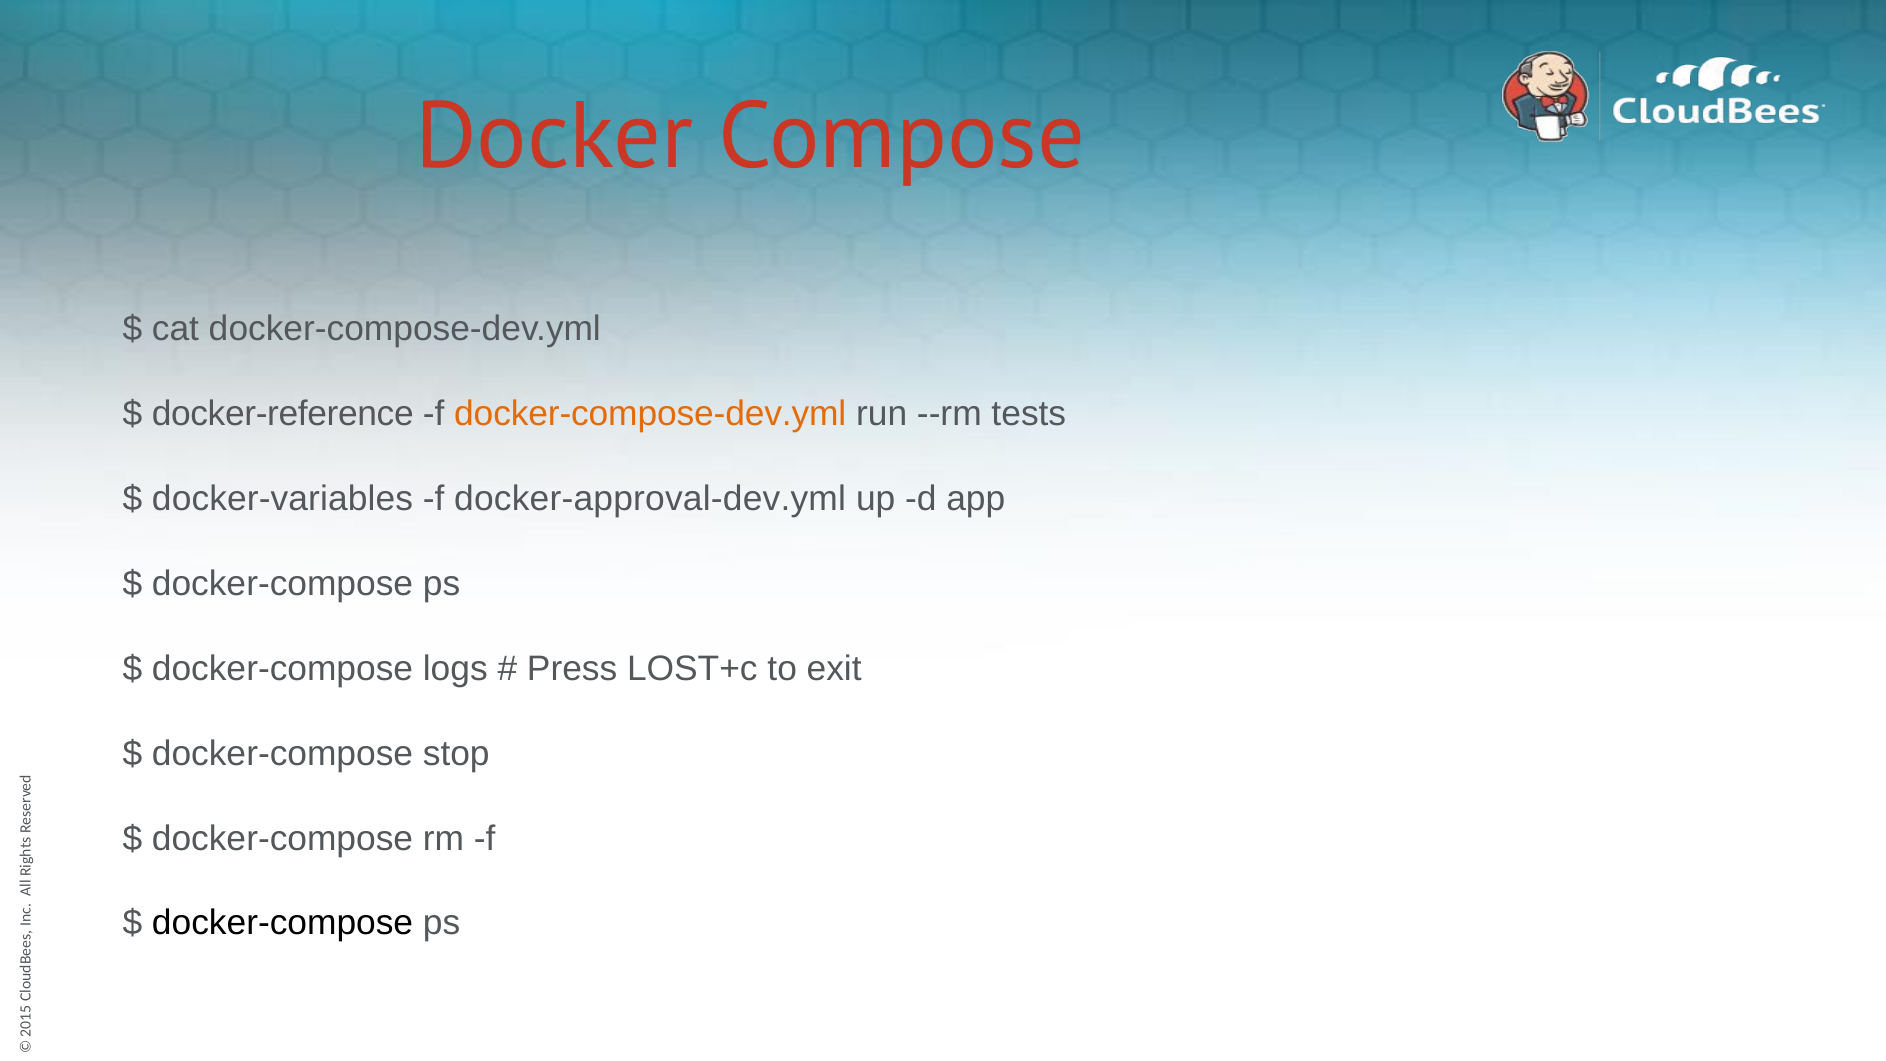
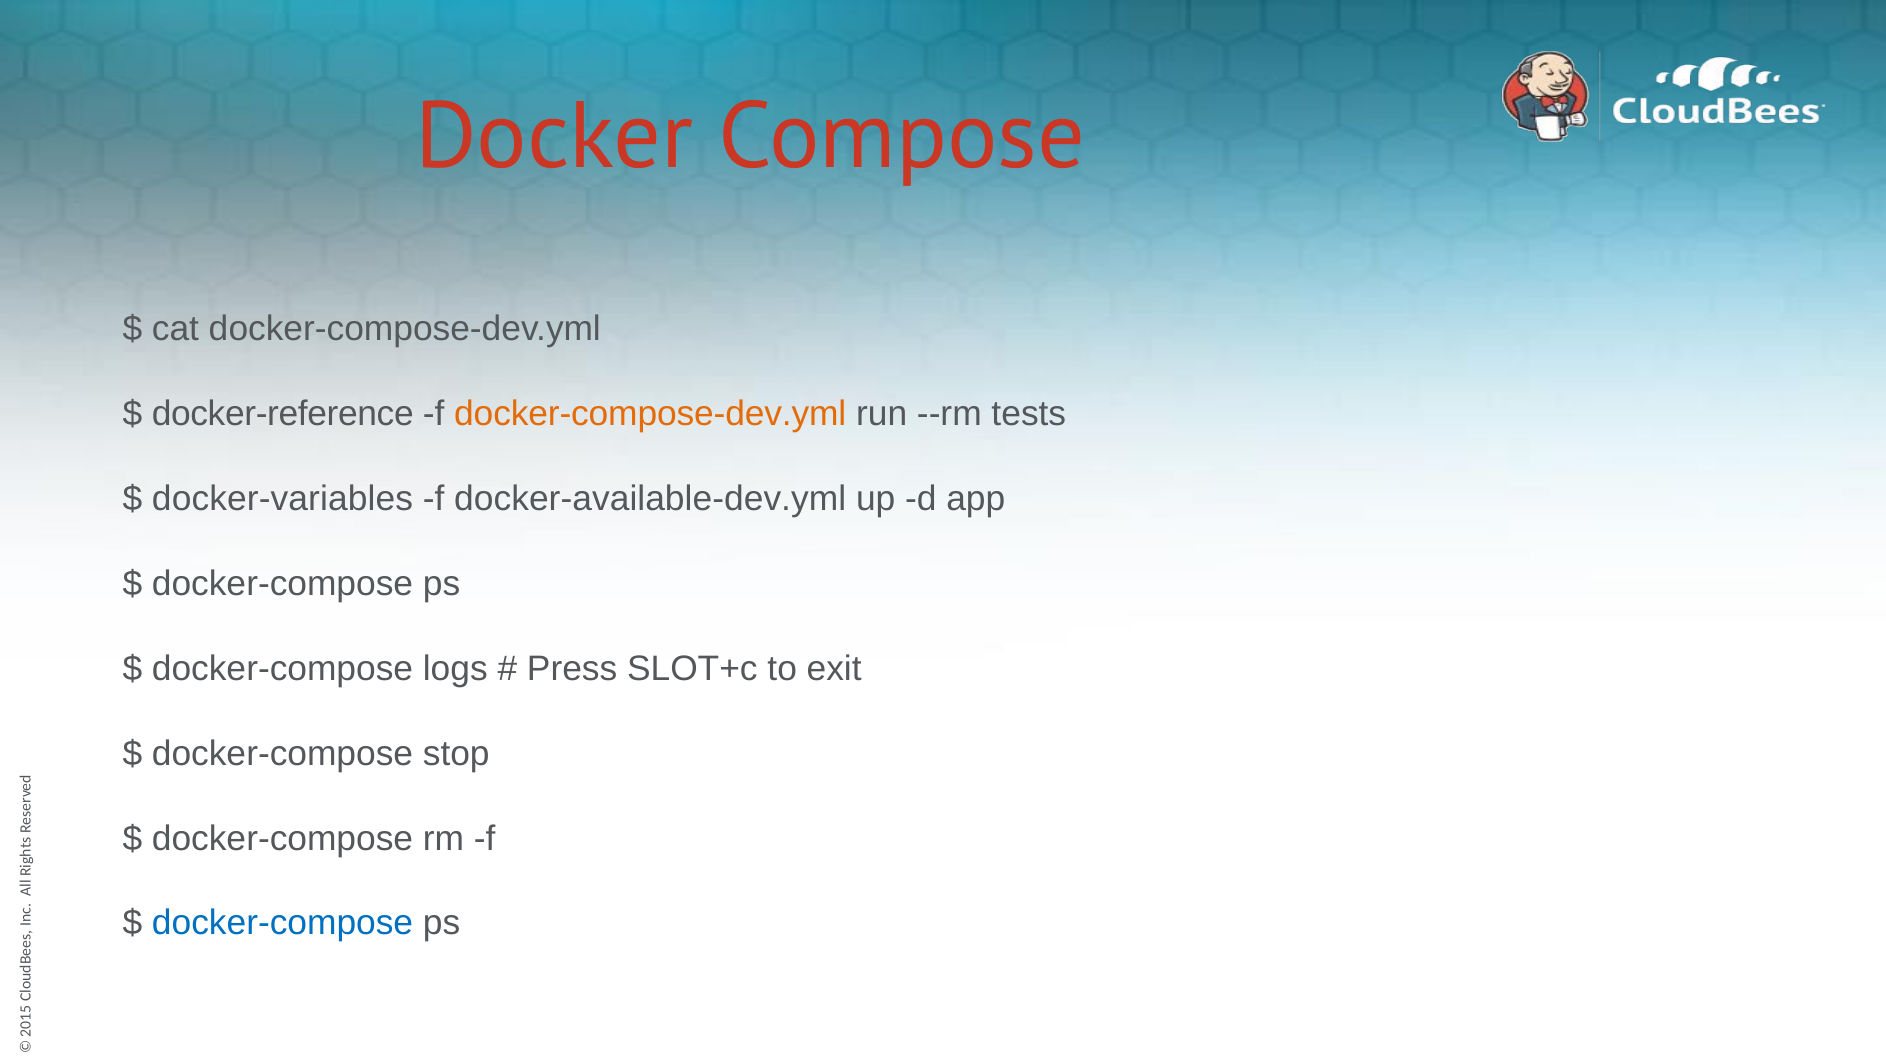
docker-approval-dev.yml: docker-approval-dev.yml -> docker-available-dev.yml (650, 499)
LOST+c: LOST+c -> SLOT+c (692, 669)
docker-compose colour: black -> blue (283, 923)
